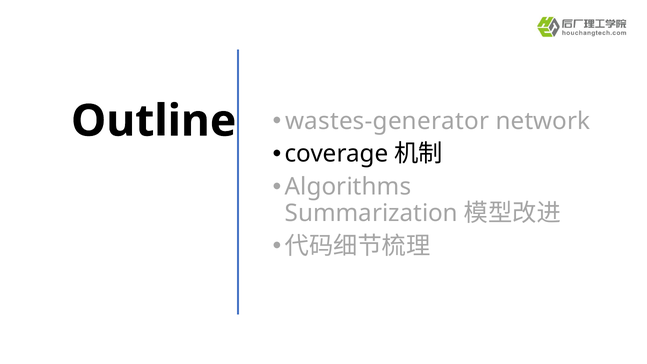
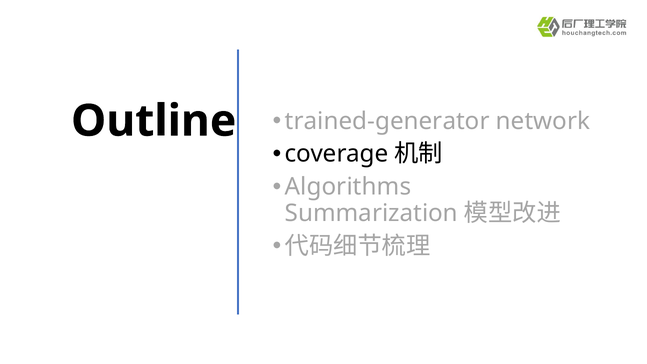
wastes-generator: wastes-generator -> trained-generator (387, 121)
